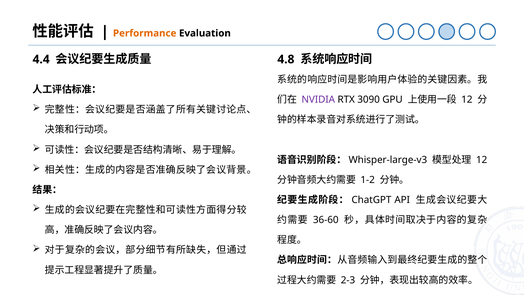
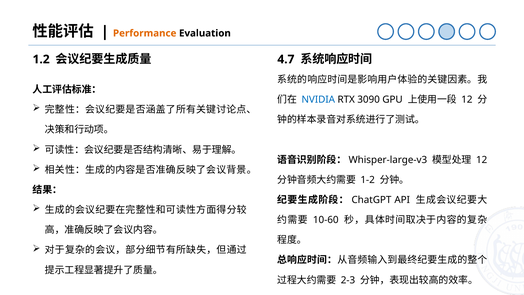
4.4: 4.4 -> 1.2 (41, 59)
4.8: 4.8 -> 4.7 (286, 59)
NVIDIA colour: purple -> blue (318, 100)
36-60: 36-60 -> 10-60 (326, 220)
